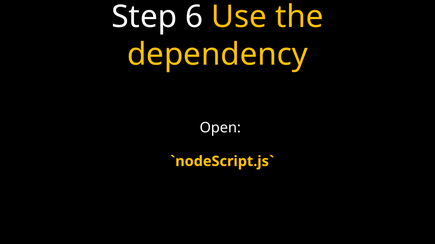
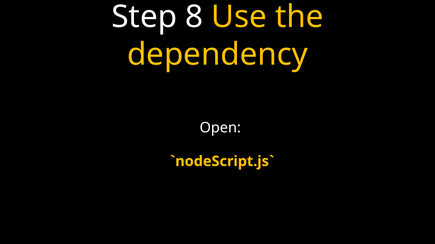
6: 6 -> 8 (194, 17)
